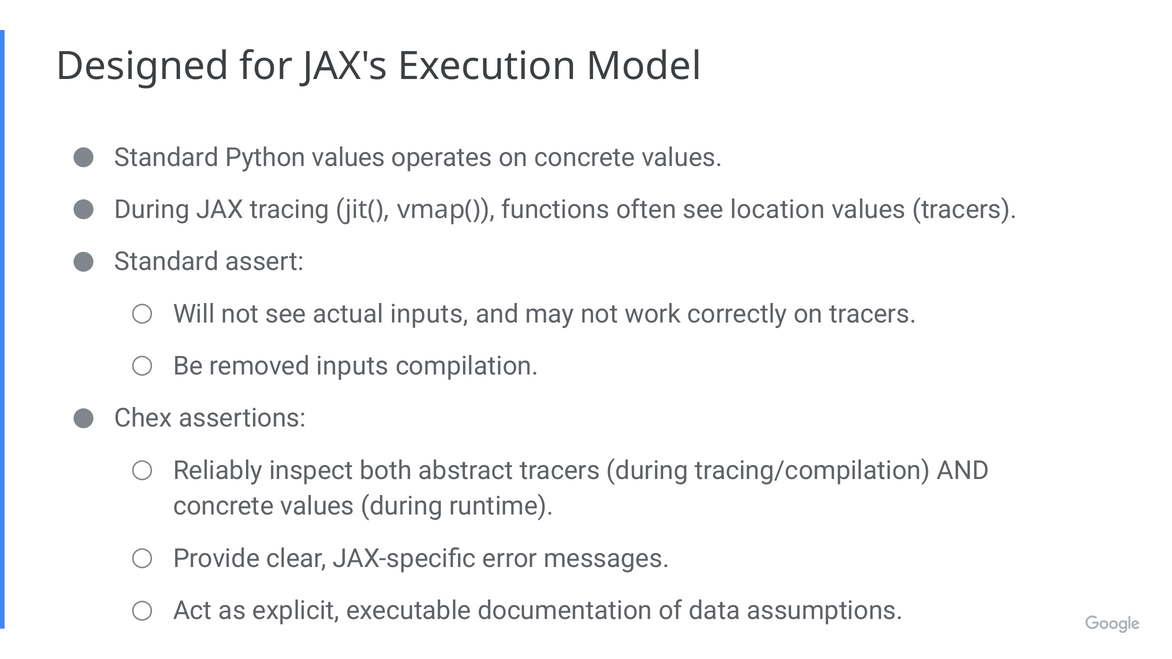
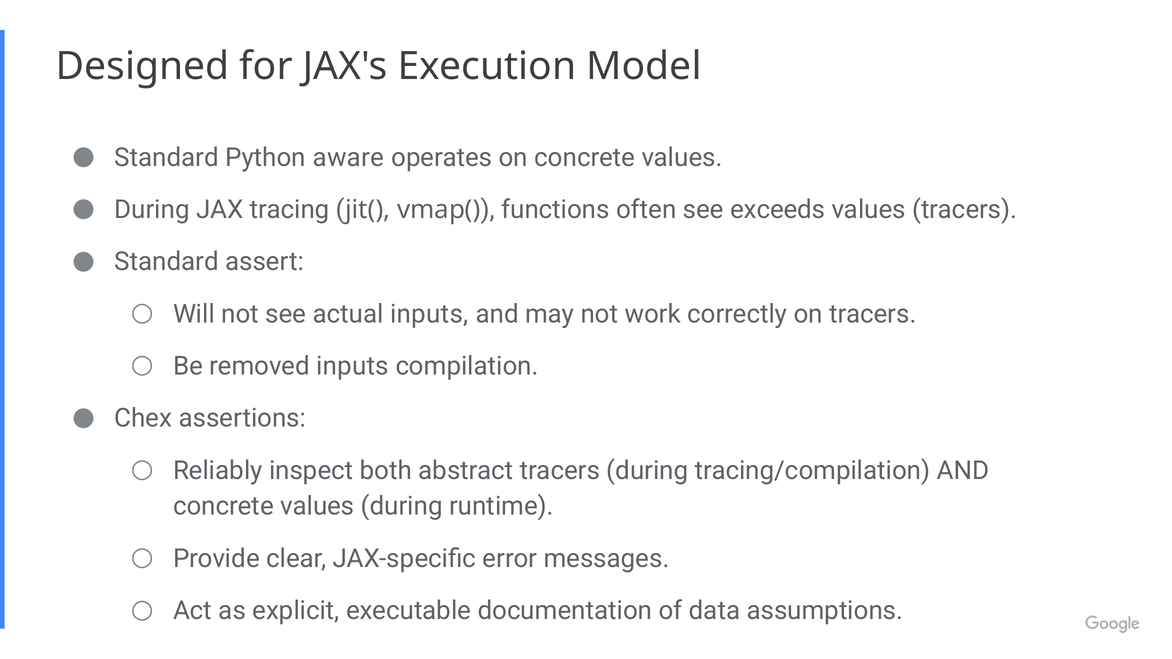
Python values: values -> aware (348, 158)
location: location -> exceeds (778, 210)
